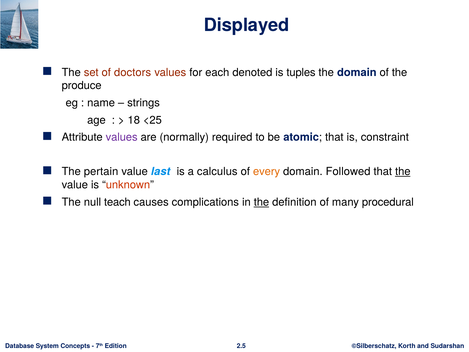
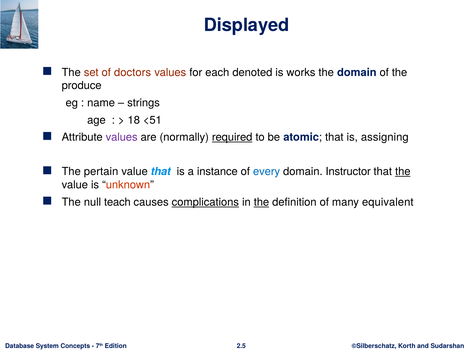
tuples: tuples -> works (301, 72)
<25: <25 -> <51 (152, 120)
required underline: none -> present (232, 137)
constraint: constraint -> assigning (385, 137)
value last: last -> that (161, 171)
calculus: calculus -> instance (217, 171)
every colour: orange -> blue (267, 171)
Followed: Followed -> Instructor (348, 171)
complications underline: none -> present (205, 202)
procedural: procedural -> equivalent (388, 202)
